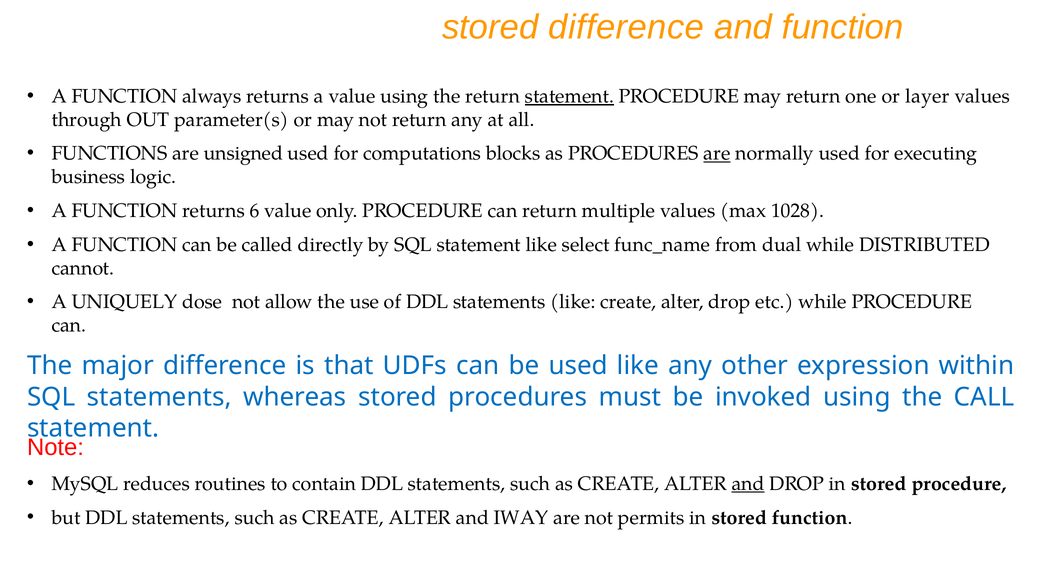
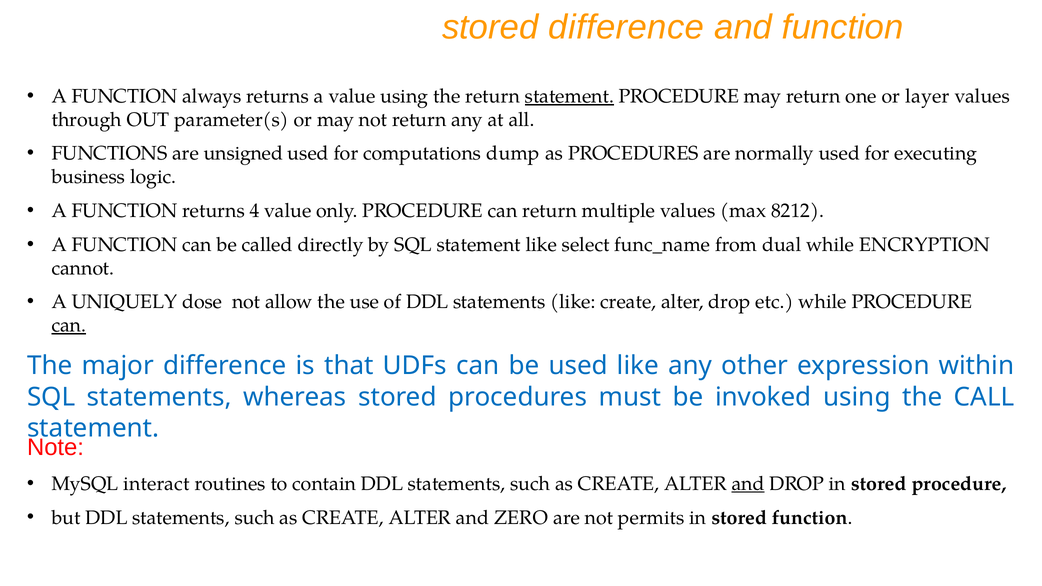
blocks: blocks -> dump (513, 154)
are underline: present -> none (717, 154)
6: 6 -> 4 (255, 211)
1028: 1028 -> 8212 (798, 211)
DISTRIBUTED: DISTRIBUTED -> ENCRYPTION (925, 245)
can underline: none -> present (69, 325)
reduces: reduces -> interact (156, 484)
IWAY: IWAY -> ZERO (521, 518)
